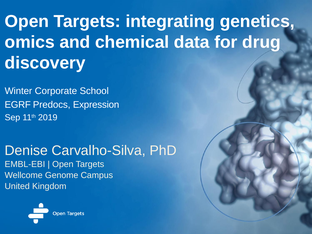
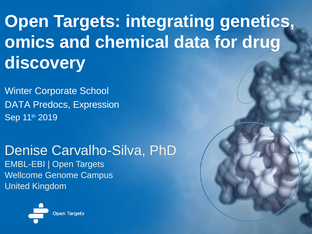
EGRF: EGRF -> DATA (18, 105)
